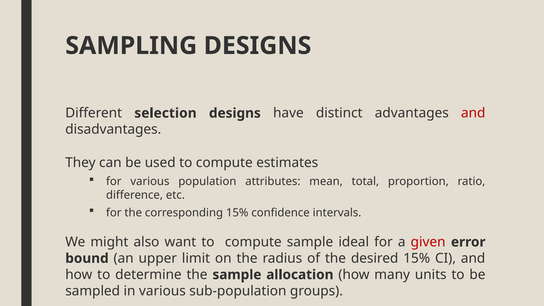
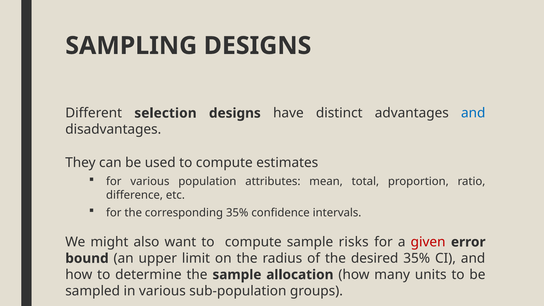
and colour: red -> blue (473, 113)
corresponding 15%: 15% -> 35% (237, 213)
ideal: ideal -> risks (354, 242)
desired 15%: 15% -> 35% (417, 258)
